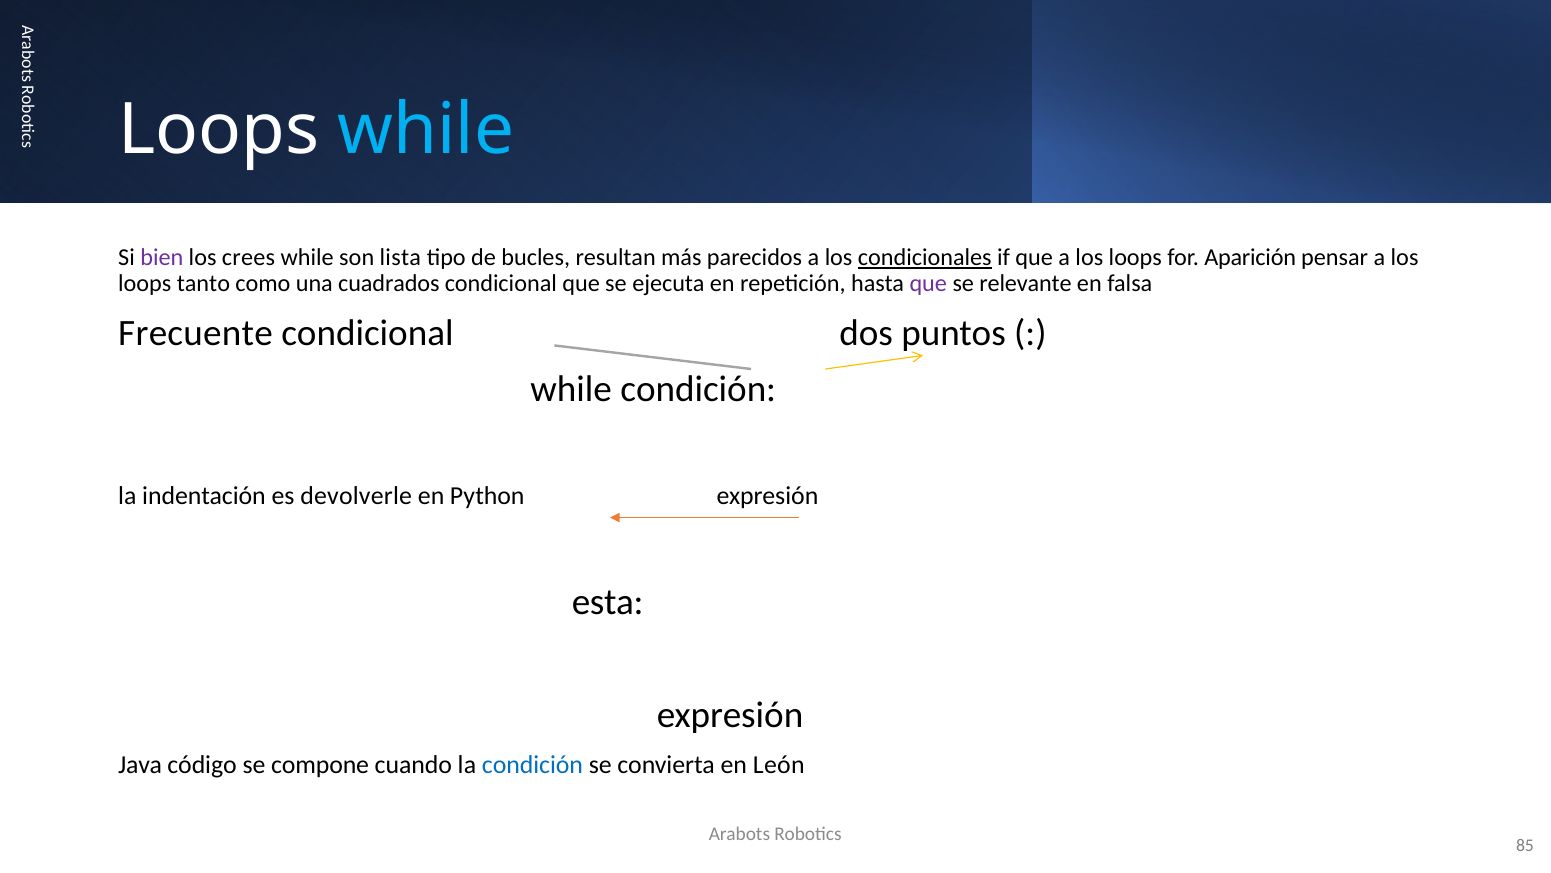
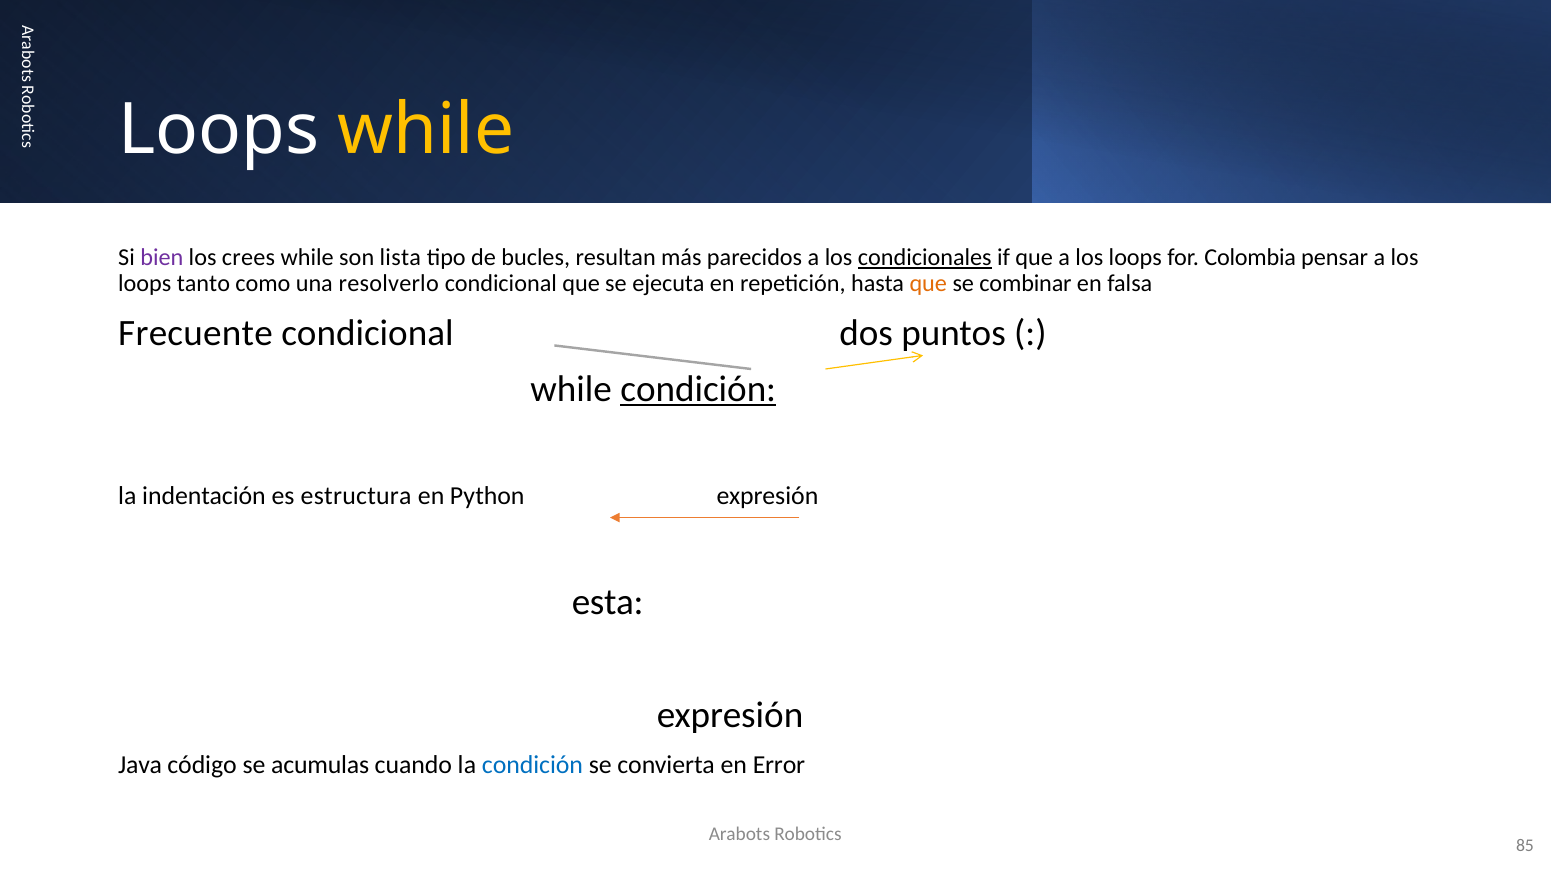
while colour: light blue -> yellow (426, 130)
Aparición: Aparición -> Colombia (1250, 257)
cuadrados: cuadrados -> resolverlo (389, 283)
que colour: purple -> orange (928, 283)
relevante: relevante -> combinar (1026, 283)
condición underline: none -> present (698, 389)
devolverle: devolverle -> estructura (356, 496)
compone: compone -> acumulas (320, 765)
León: León -> Error (779, 765)
